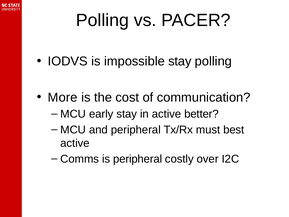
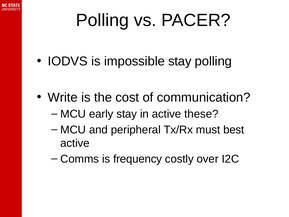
More: More -> Write (63, 97)
better: better -> these (201, 114)
is peripheral: peripheral -> frequency (138, 159)
